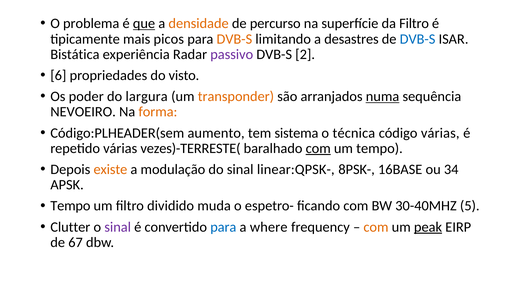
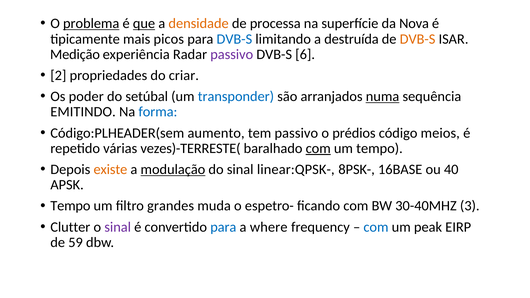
problema underline: none -> present (91, 23)
percurso: percurso -> processa (275, 23)
da Filtro: Filtro -> Nova (414, 23)
DVB-S colour: orange -> blue (234, 39)
desastres: desastres -> destruída (351, 39)
DVB-S colour: blue -> orange (418, 39)
Bistática: Bistática -> Medição (75, 54)
2: 2 -> 6 (305, 54)
6: 6 -> 2 (58, 75)
visto: visto -> criar (184, 75)
largura: largura -> setúbal (147, 96)
transponder colour: orange -> blue (236, 96)
NEVOEIRO: NEVOEIRO -> EMITINDO (83, 112)
forma colour: orange -> blue (158, 112)
tem sistema: sistema -> passivo (296, 133)
técnica: técnica -> prédios (354, 133)
código várias: várias -> meios (440, 133)
modulação underline: none -> present (173, 170)
34: 34 -> 40 (451, 170)
dividido: dividido -> grandes (171, 206)
5: 5 -> 3 (470, 206)
com colour: orange -> blue (376, 227)
peak underline: present -> none (428, 227)
67: 67 -> 59 (76, 243)
